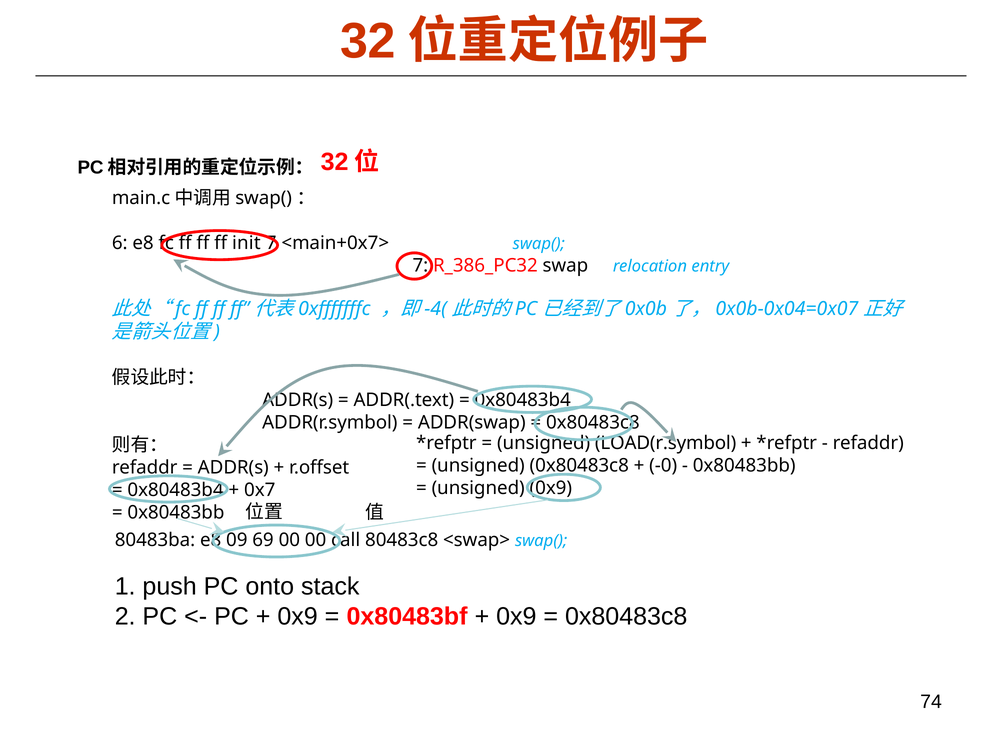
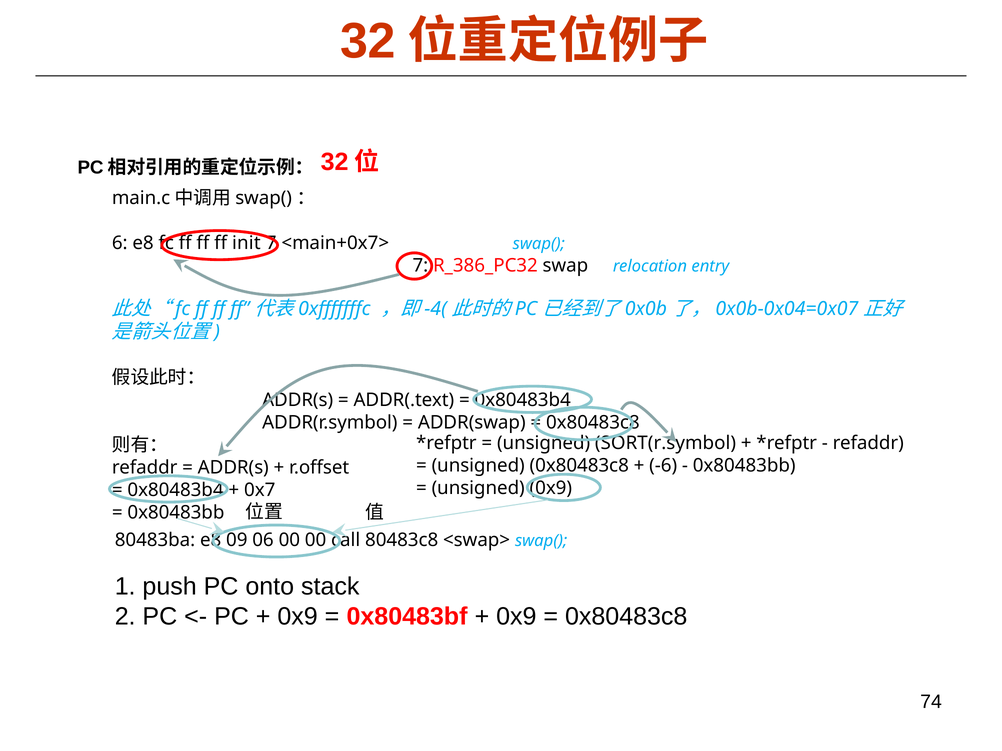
LOAD(r.symbol: LOAD(r.symbol -> SORT(r.symbol (666, 443)
-0: -0 -> -6 (663, 466)
69: 69 -> 06 (263, 540)
